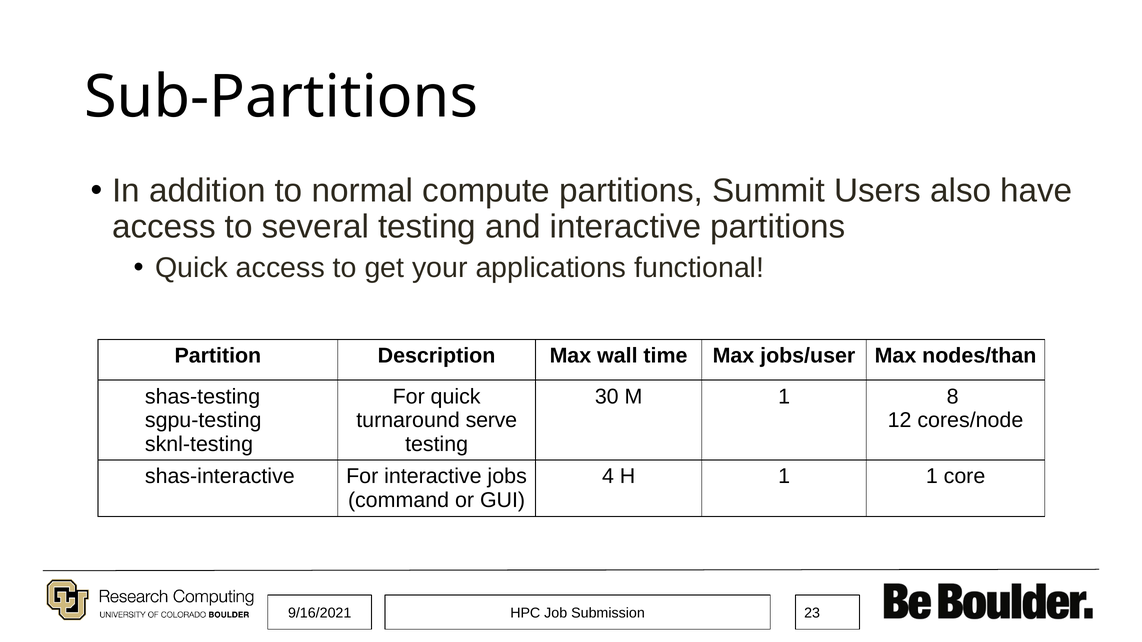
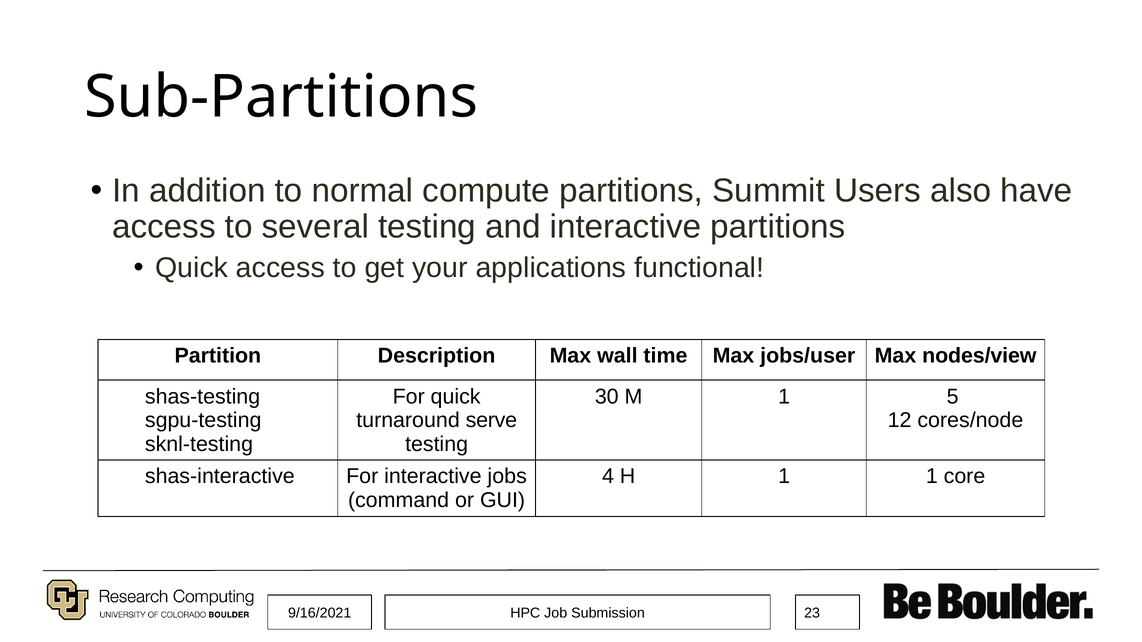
nodes/than: nodes/than -> nodes/view (979, 356)
8: 8 -> 5 (953, 397)
